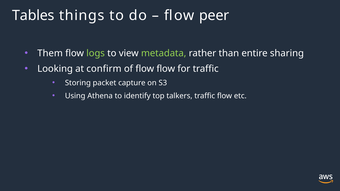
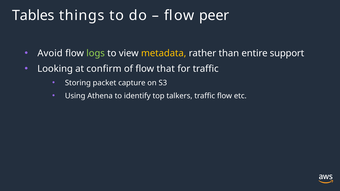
Them: Them -> Avoid (50, 53)
metadata colour: light green -> yellow (164, 53)
sharing: sharing -> support (287, 53)
flow flow: flow -> that (166, 69)
